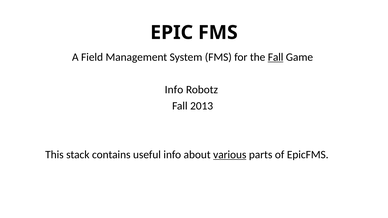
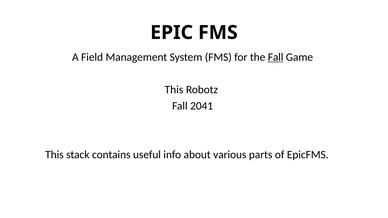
Info: Info -> This (174, 90)
2013: 2013 -> 2041 (202, 106)
various underline: present -> none (230, 155)
